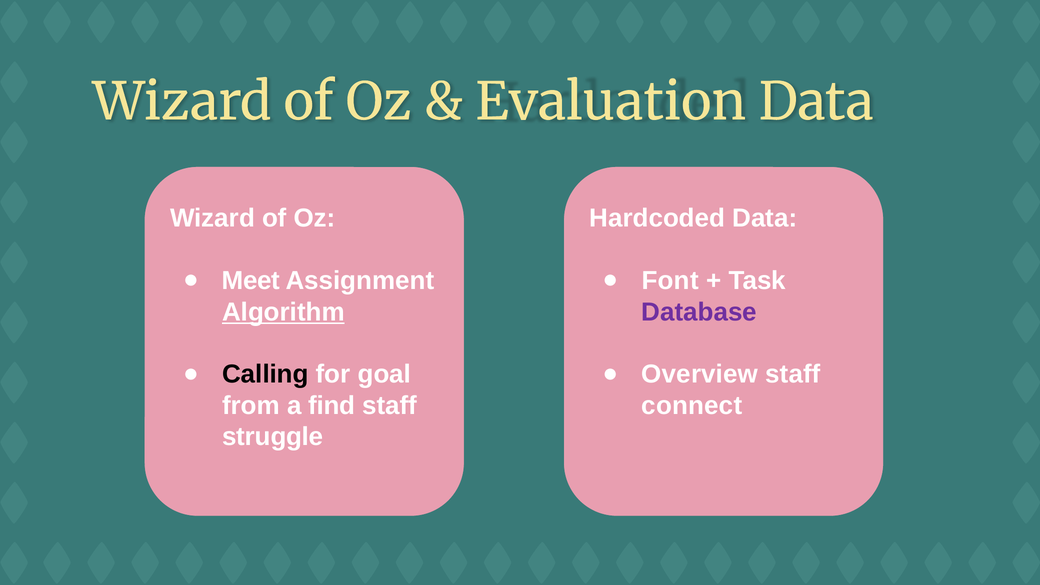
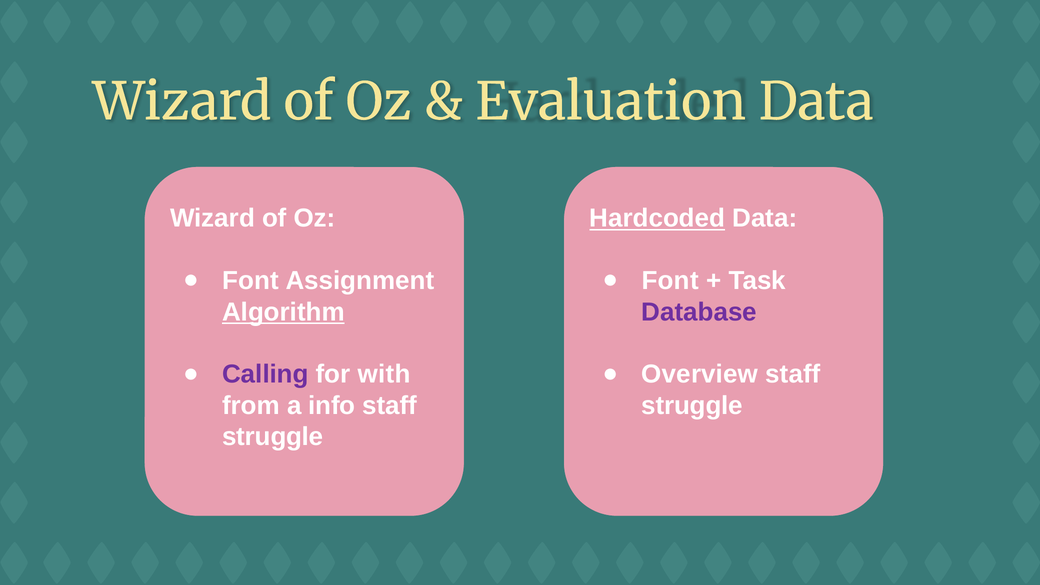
Hardcoded underline: none -> present (657, 218)
Meet: Meet -> Font (251, 281)
Calling colour: black -> purple (265, 374)
goal: goal -> with (384, 374)
find: find -> info (332, 406)
connect: connect -> struggle (692, 406)
